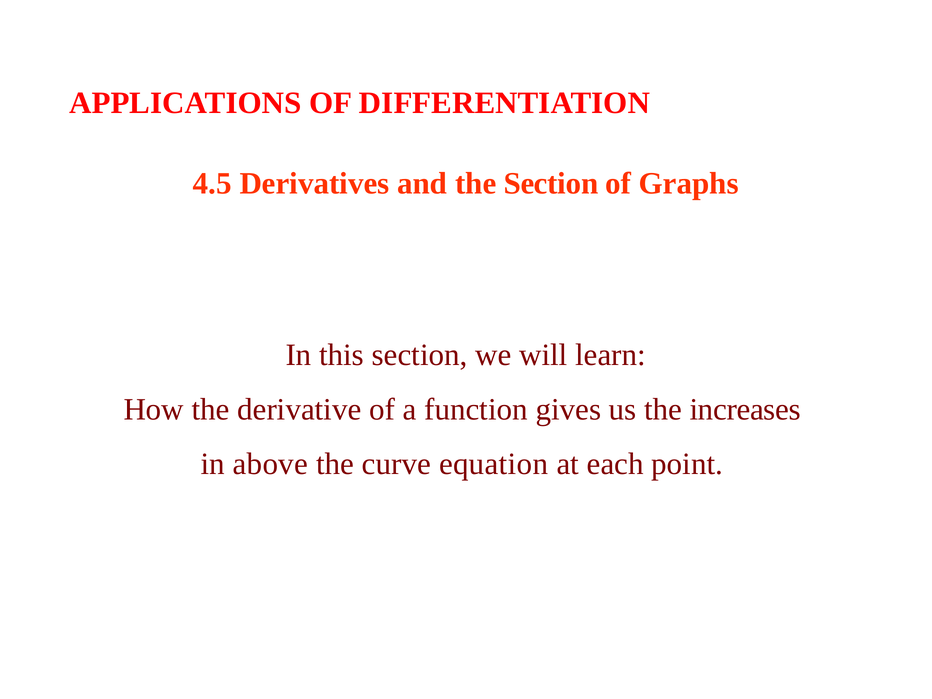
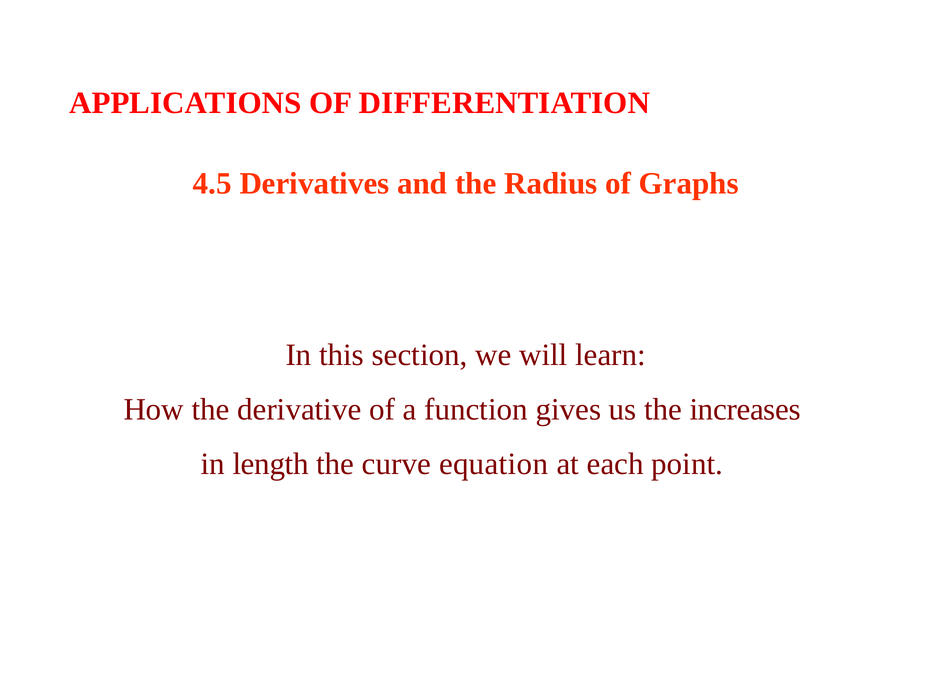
the Section: Section -> Radius (551, 183)
above: above -> length (271, 464)
